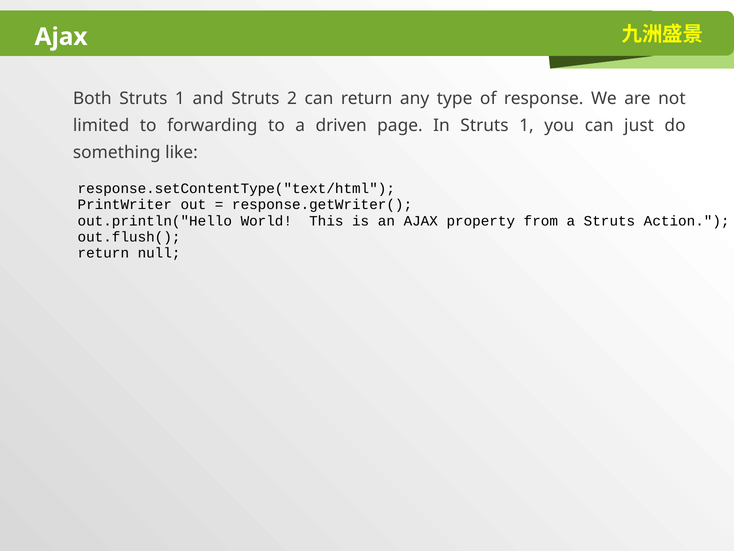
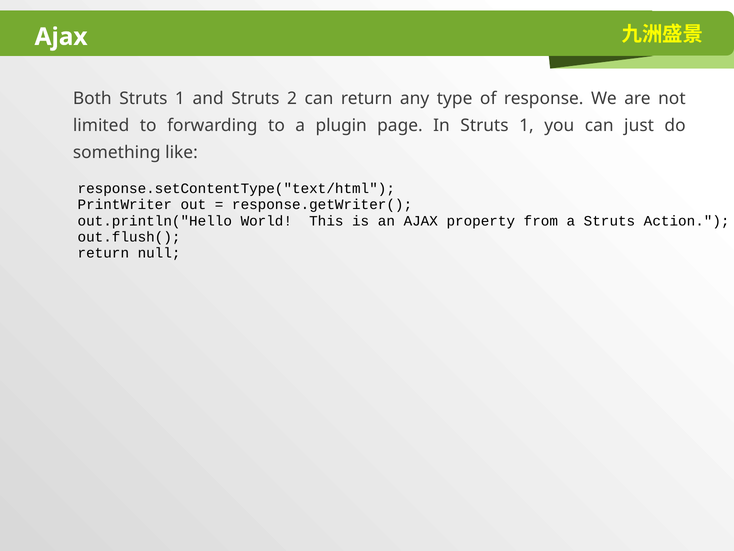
driven: driven -> plugin (341, 125)
